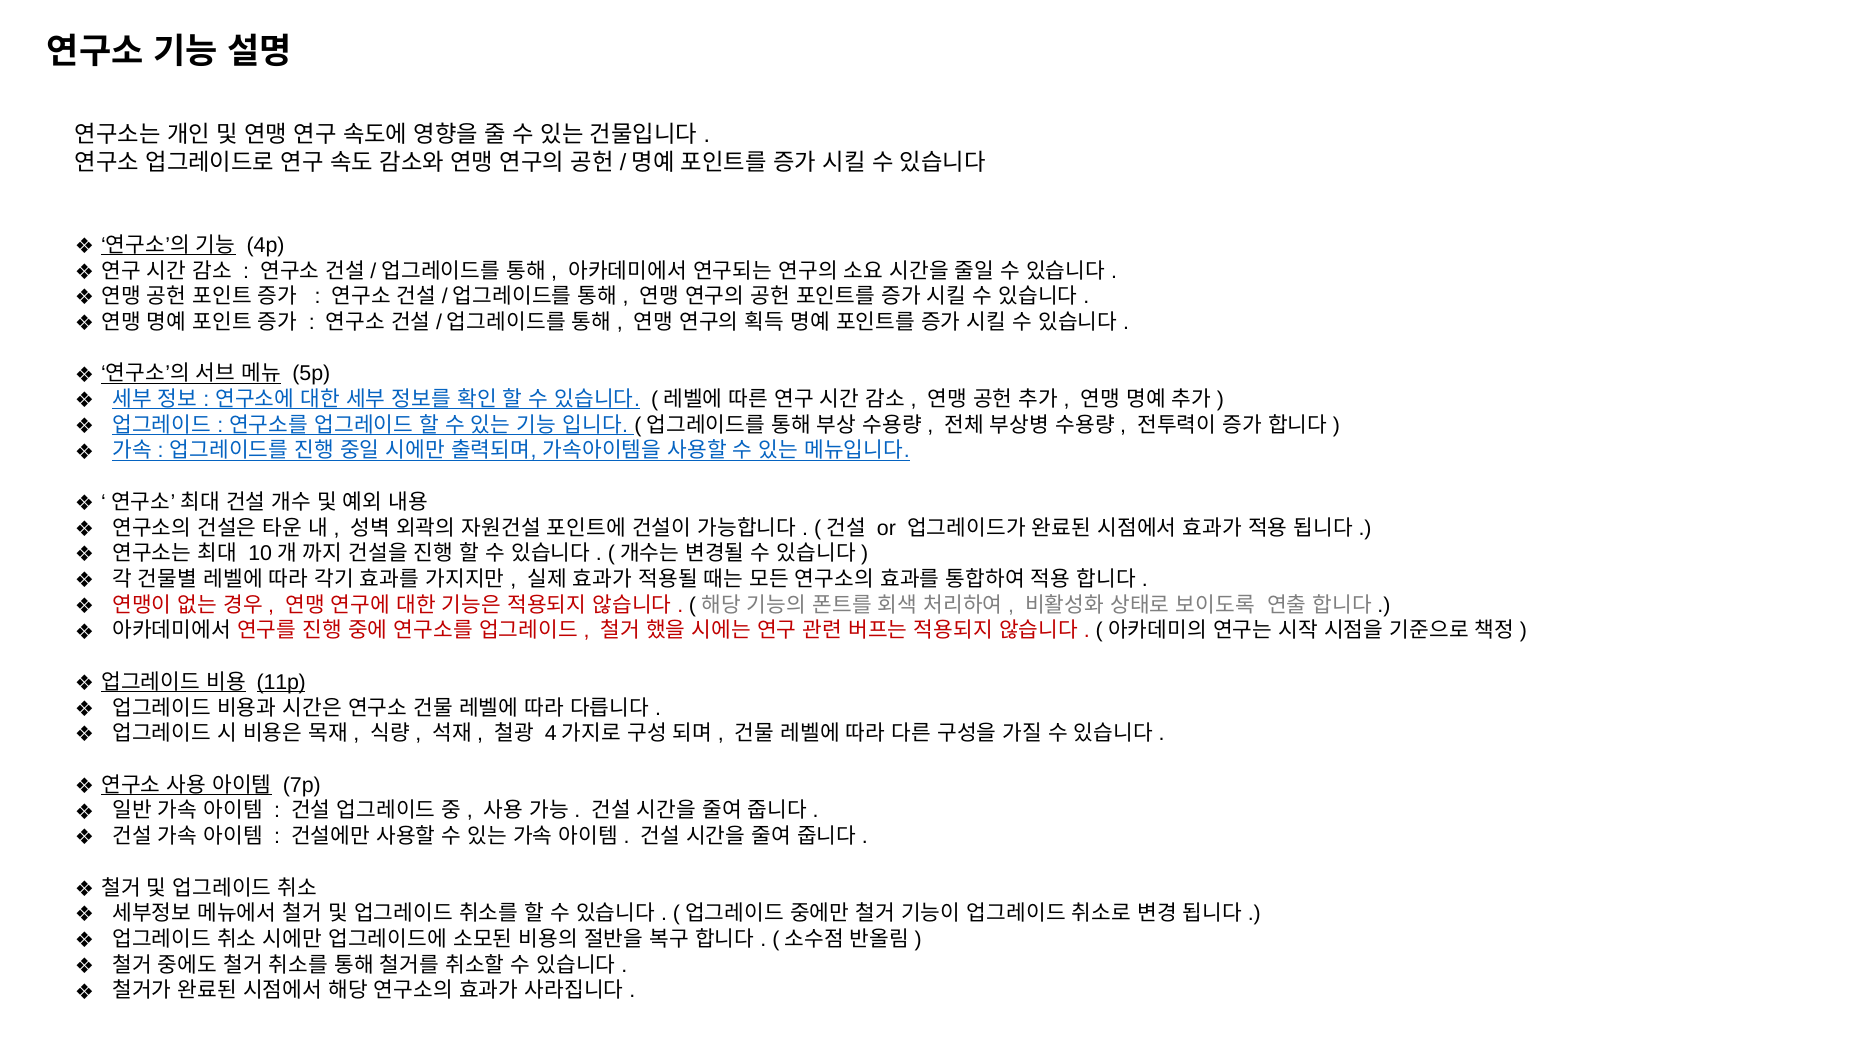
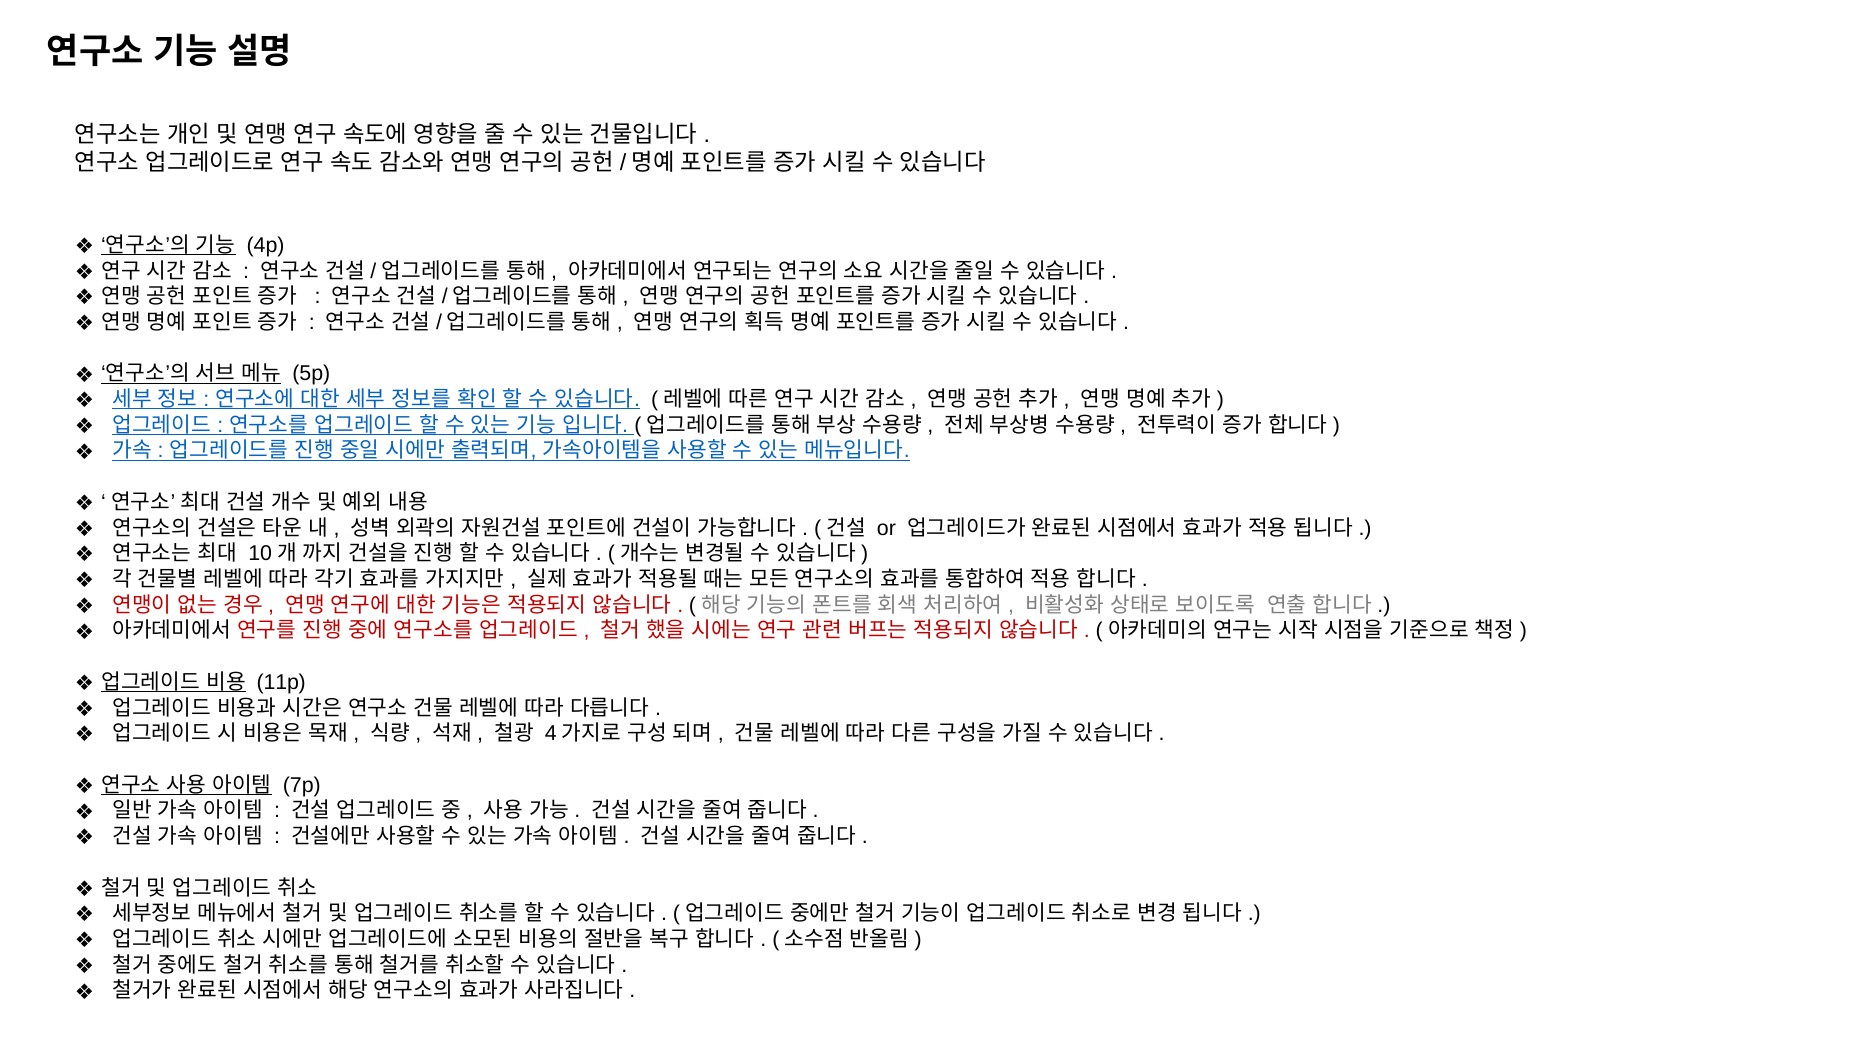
11p underline: present -> none (281, 682)
